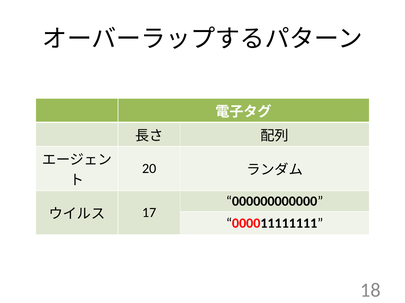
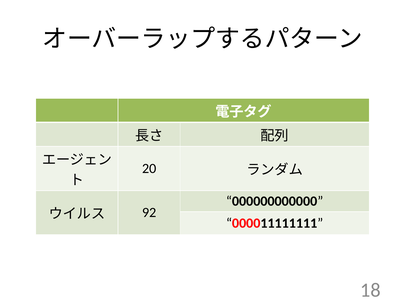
17: 17 -> 92 (149, 213)
